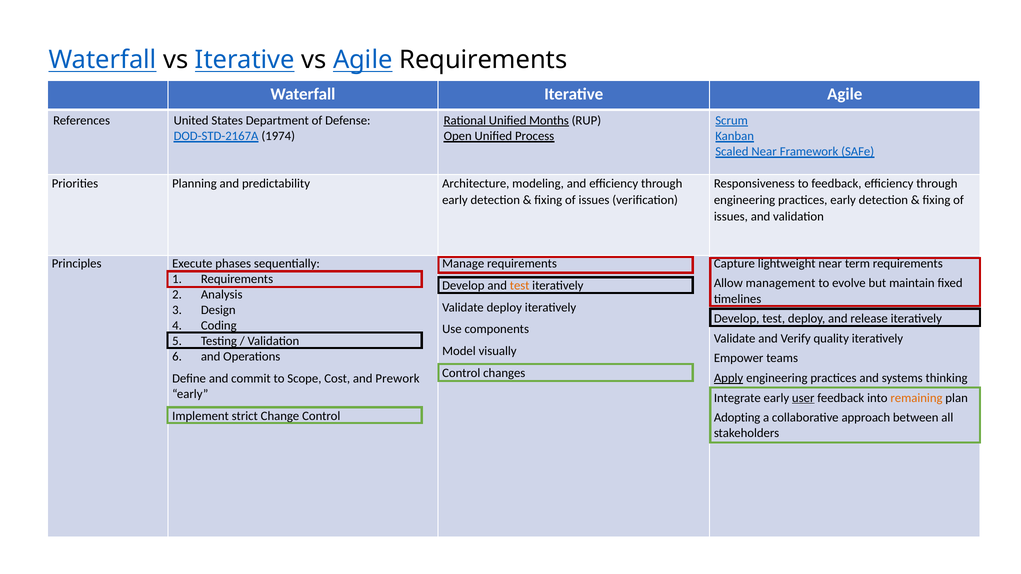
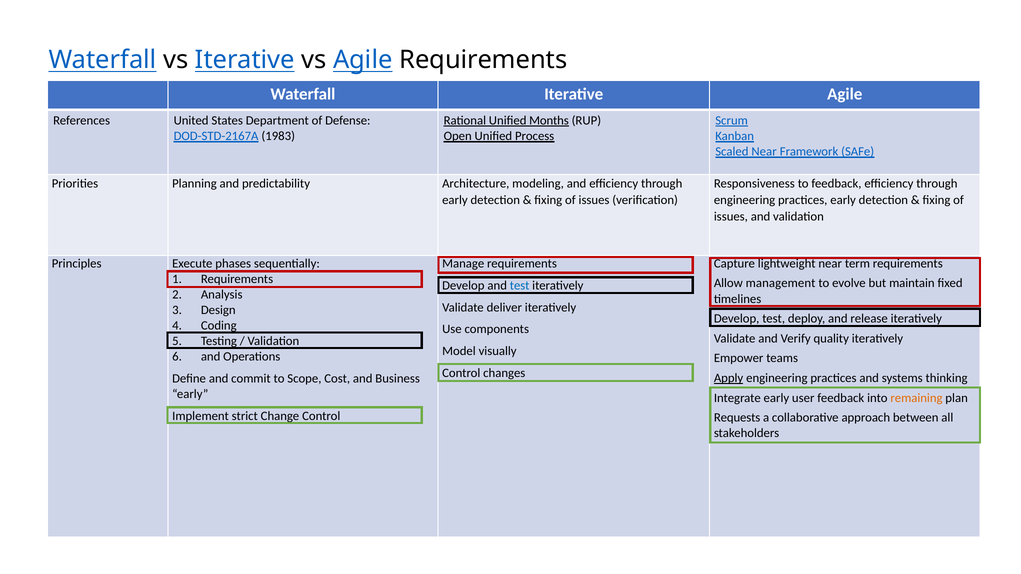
1974: 1974 -> 1983 (278, 136)
test colour: orange -> blue (520, 286)
Validate deploy: deploy -> deliver (504, 308)
Prework: Prework -> Business (398, 379)
user underline: present -> none (803, 398)
Adopting: Adopting -> Requests (737, 418)
